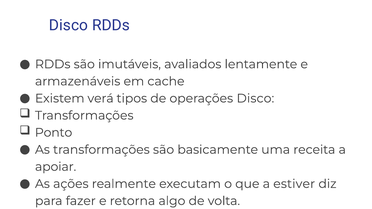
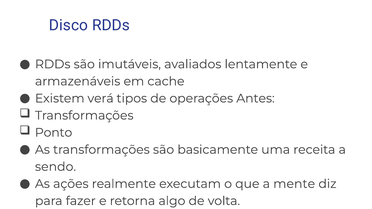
operações Disco: Disco -> Antes (255, 98)
apoiar: apoiar -> sendo (56, 167)
estiver: estiver -> mente (294, 184)
